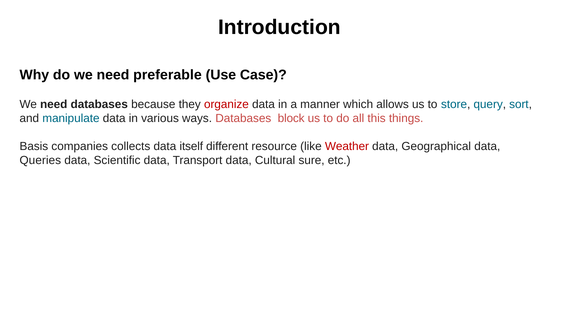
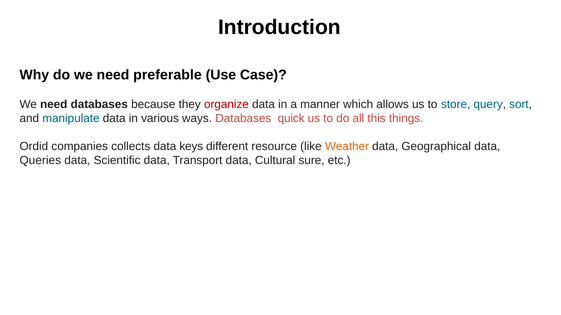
block: block -> quick (291, 118)
Basis: Basis -> Ordid (34, 146)
itself: itself -> keys (191, 146)
Weather colour: red -> orange (347, 146)
